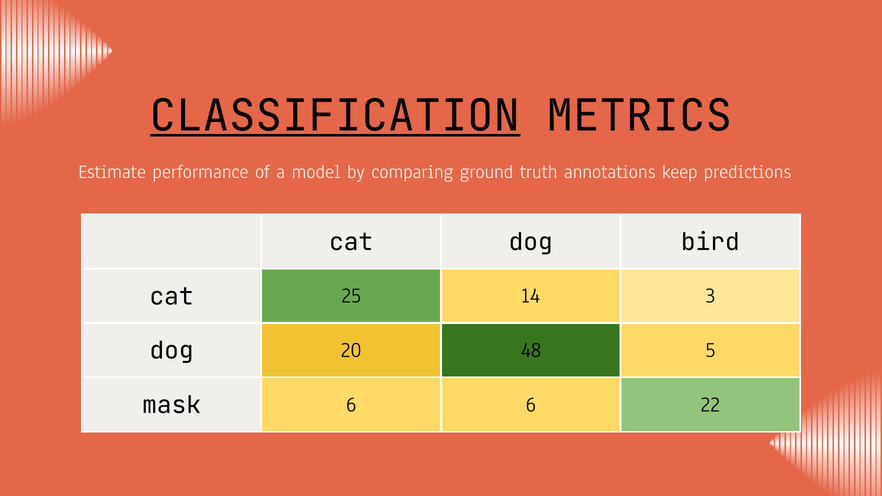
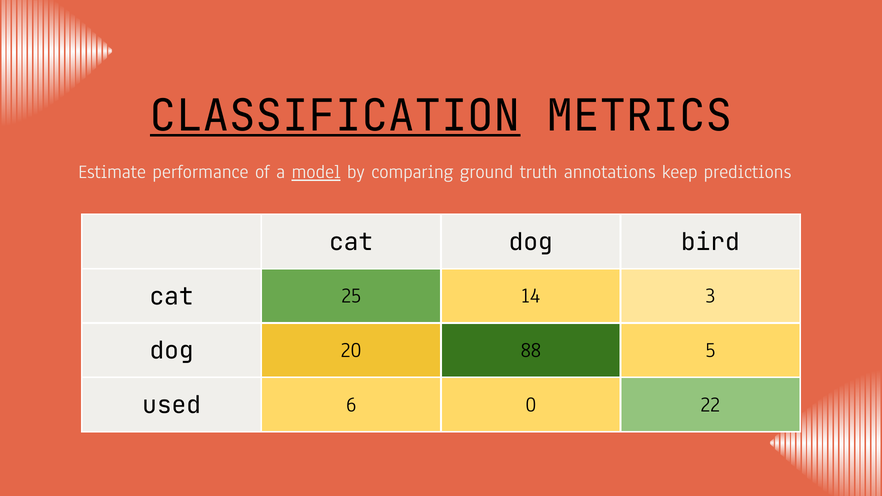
model underline: none -> present (316, 172)
48: 48 -> 88 (531, 350)
mask: mask -> used (172, 405)
6 6: 6 -> 0 (531, 404)
